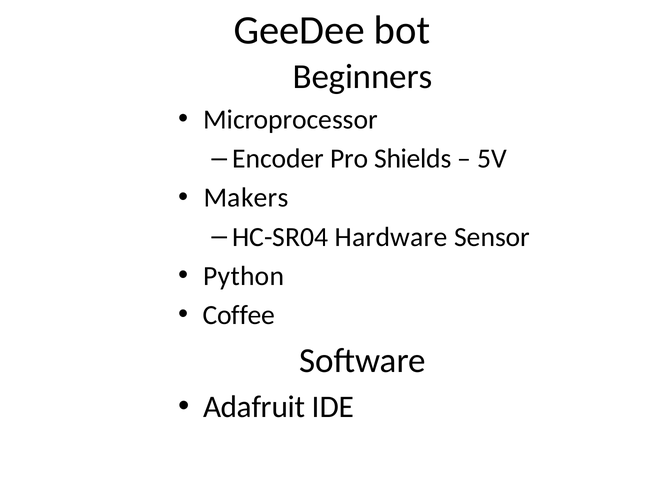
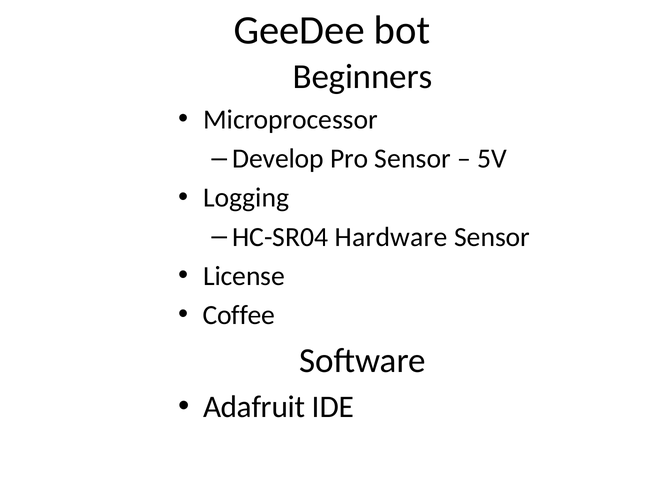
Encoder: Encoder -> Develop (278, 159)
Pro Shields: Shields -> Sensor (413, 159)
Makers: Makers -> Logging (246, 198)
Python: Python -> License (244, 276)
